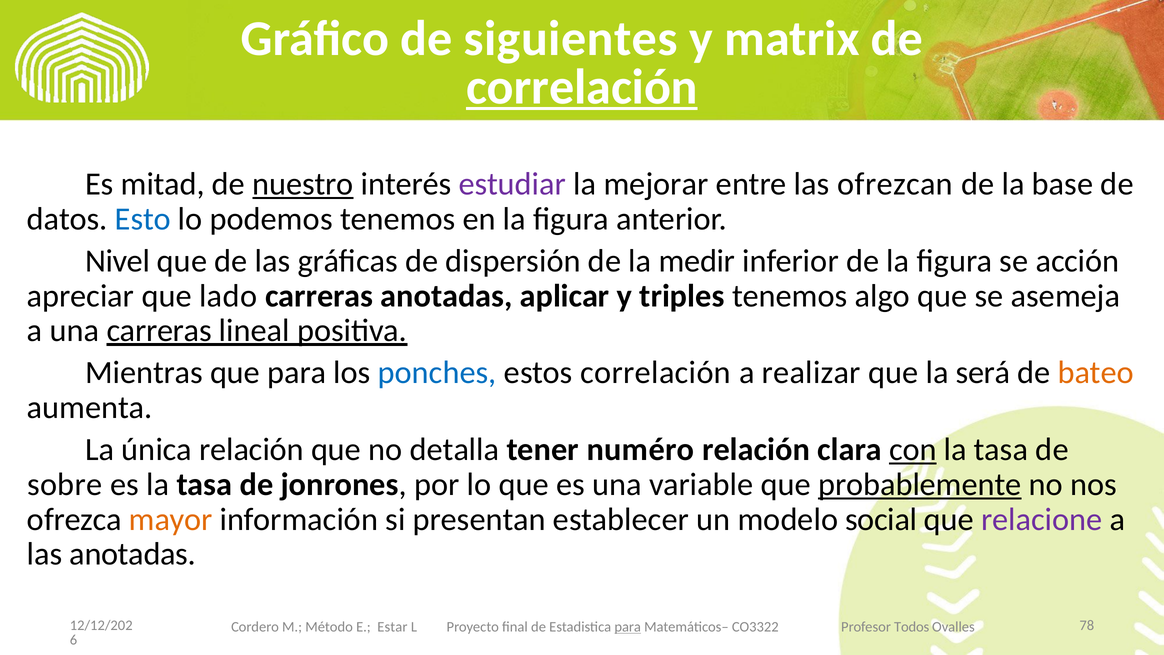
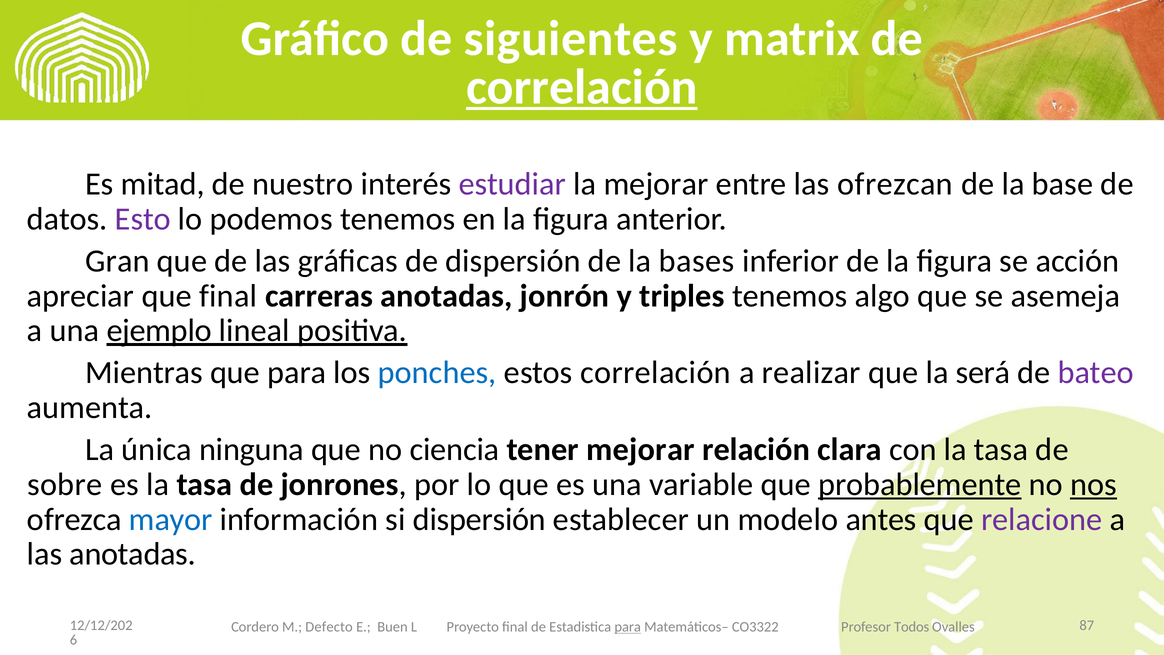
nuestro underline: present -> none (303, 184)
Esto colour: blue -> purple (143, 219)
Nivel: Nivel -> Gran (117, 261)
medir: medir -> bases (697, 261)
que lado: lado -> final (228, 296)
aplicar: aplicar -> jonrón (565, 296)
una carreras: carreras -> ejemplo (159, 331)
bateo colour: orange -> purple (1096, 373)
única relación: relación -> ninguna (252, 449)
detalla: detalla -> ciencia (455, 449)
tener numéro: numéro -> mejorar (640, 449)
con underline: present -> none (913, 449)
nos underline: none -> present (1094, 484)
mayor colour: orange -> blue (171, 519)
si presentan: presentan -> dispersión (479, 519)
social: social -> antes (881, 519)
Método: Método -> Defecto (329, 627)
Estar: Estar -> Buen (393, 627)
78: 78 -> 87 (1087, 625)
